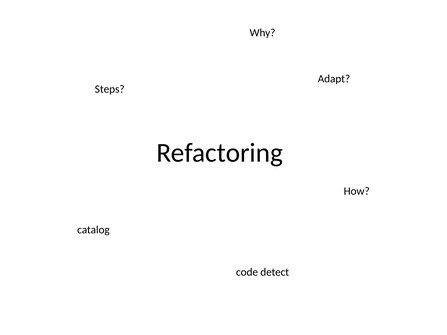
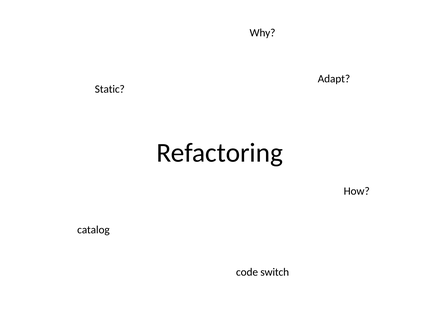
Steps: Steps -> Static (110, 89)
detect: detect -> switch (275, 272)
